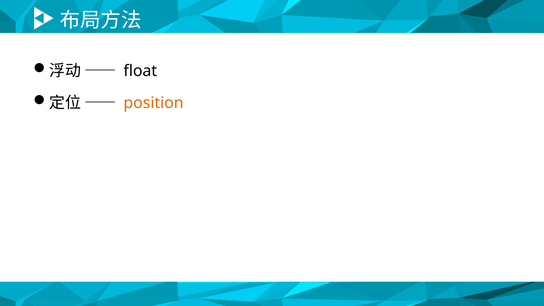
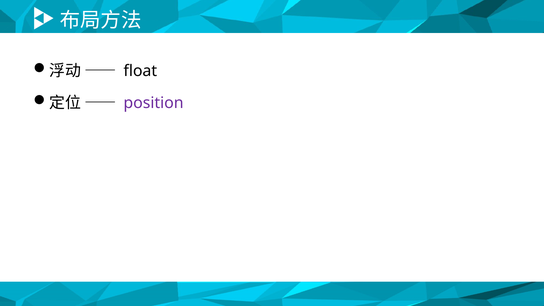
position colour: orange -> purple (154, 103)
